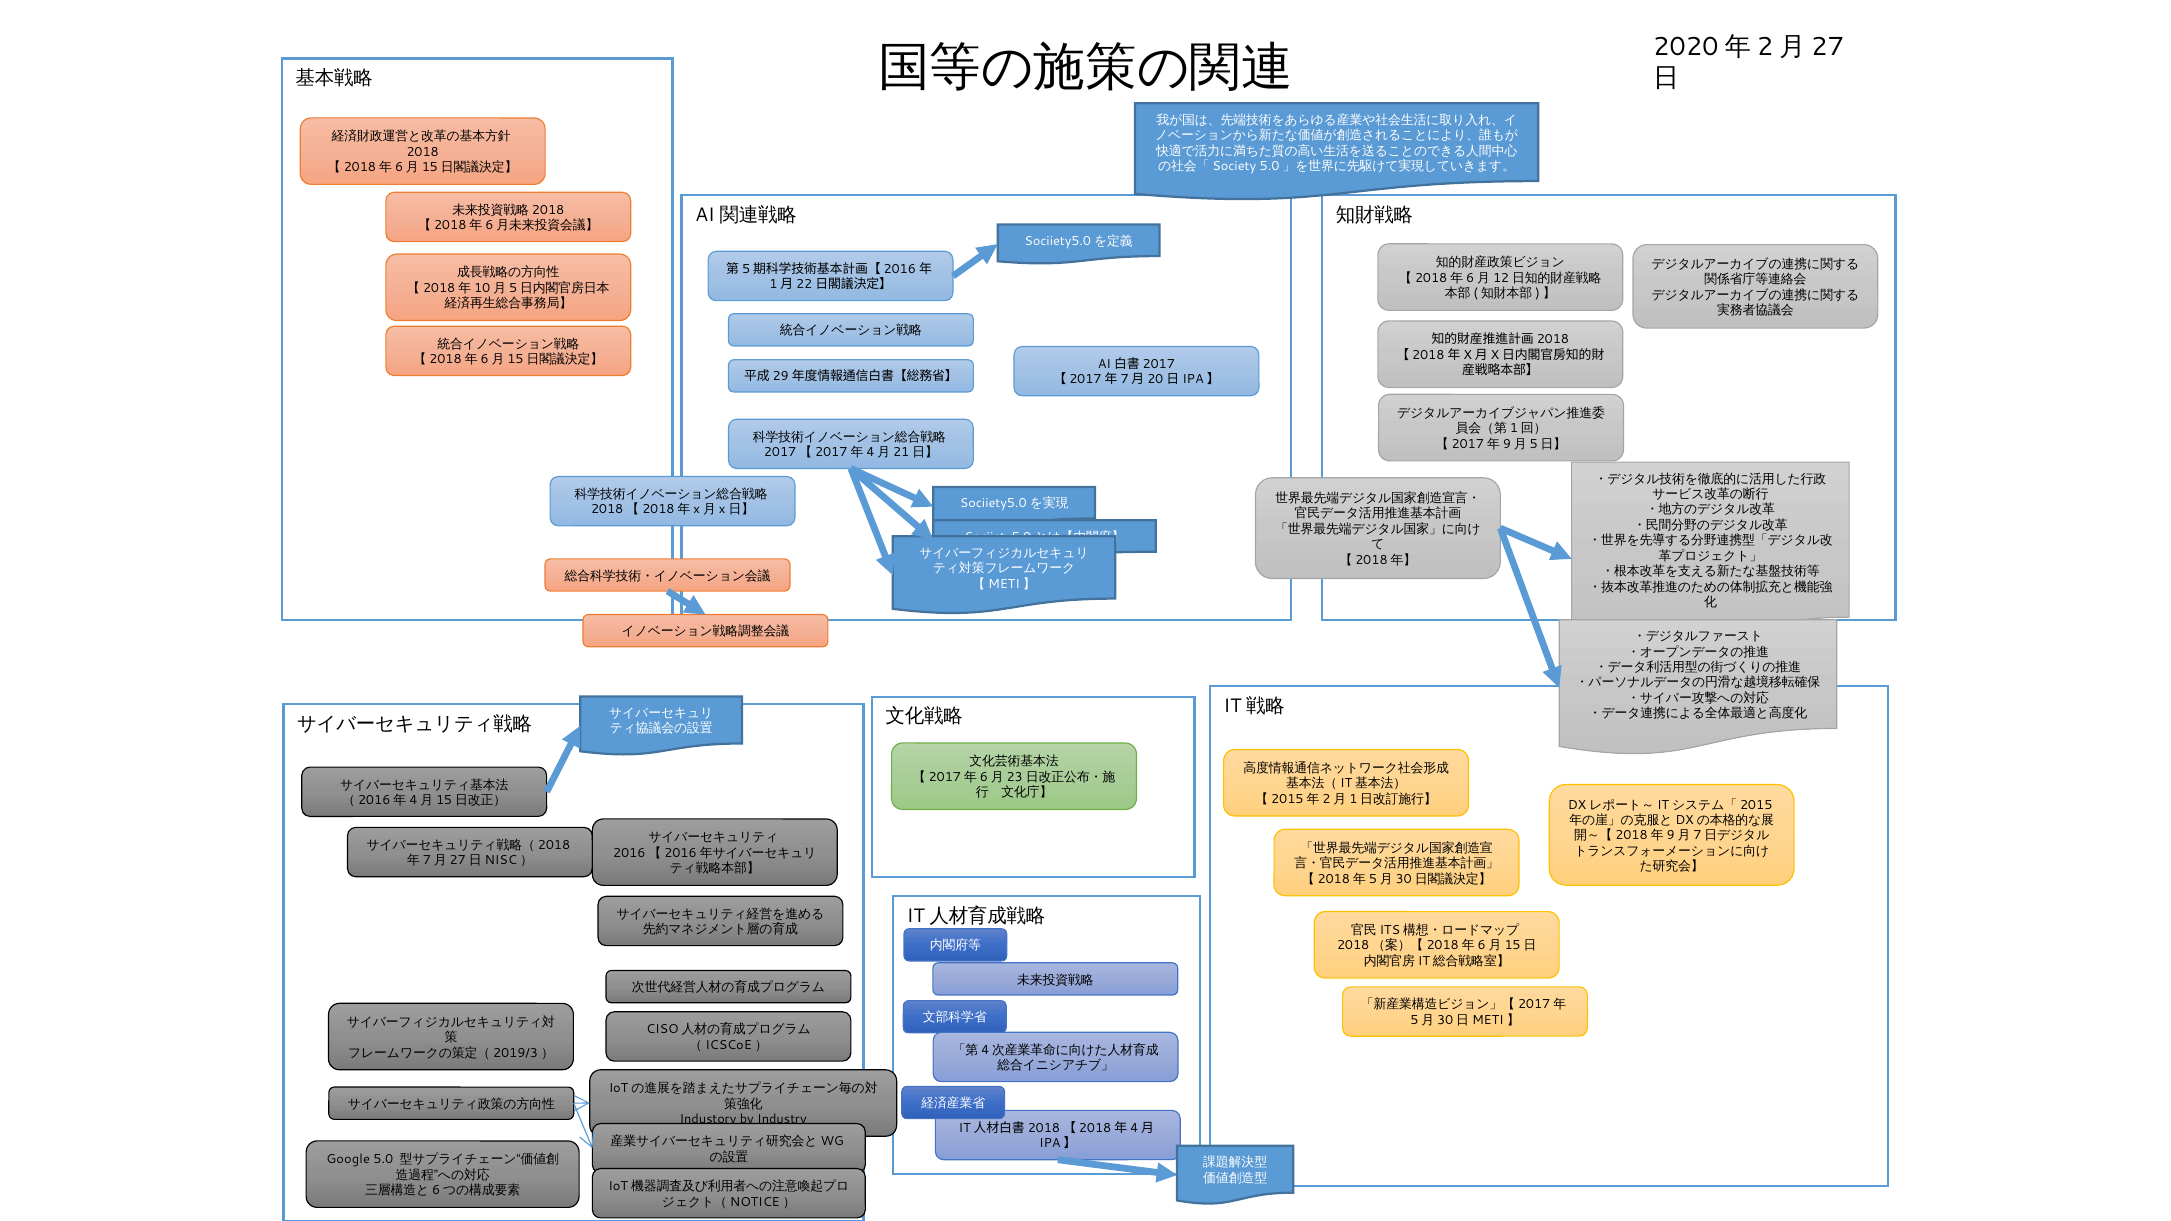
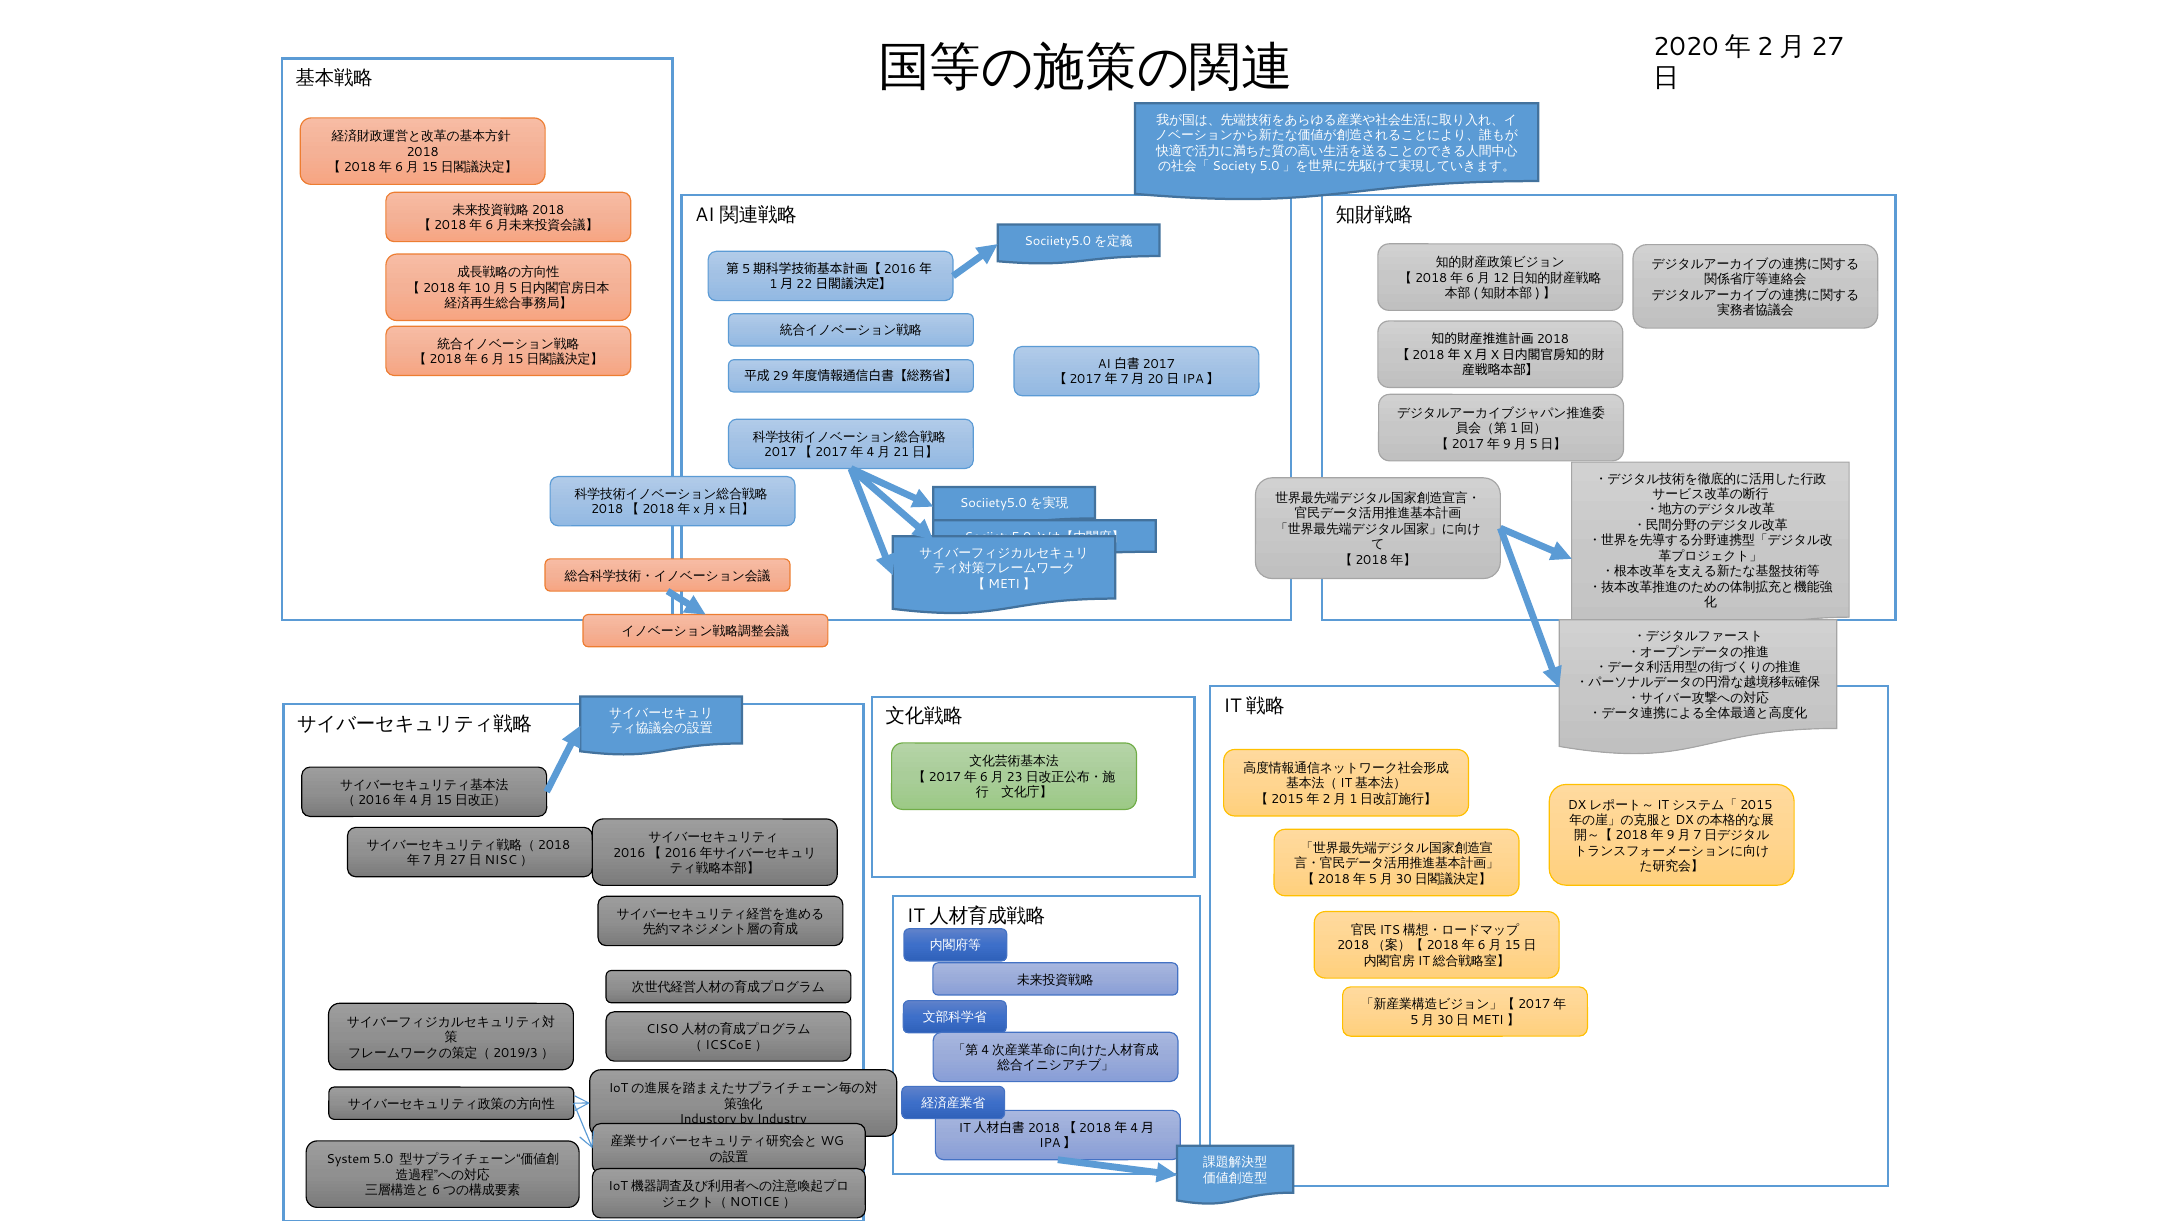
Google: Google -> System (348, 1160)
